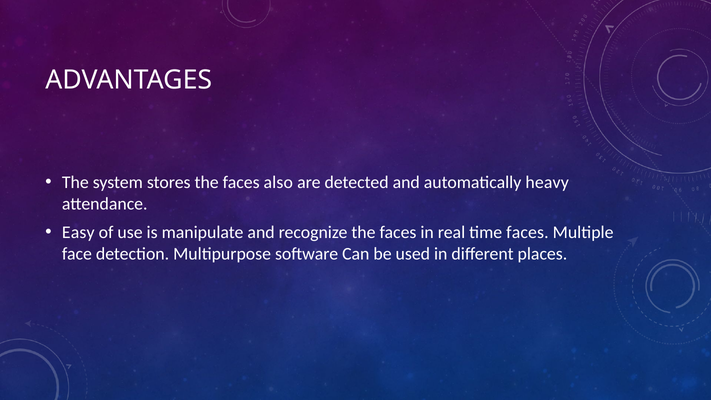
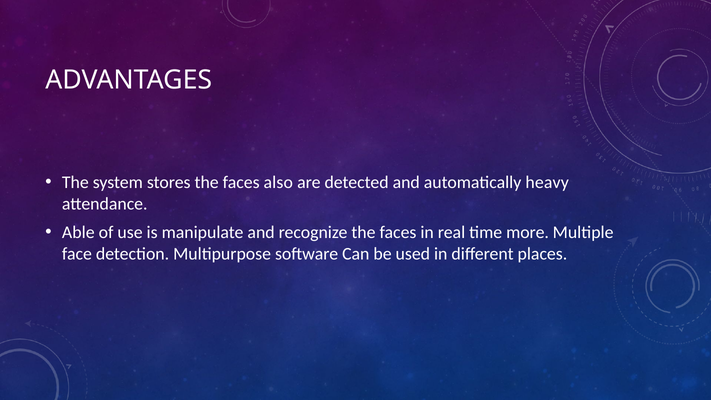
Easy: Easy -> Able (78, 233)
time faces: faces -> more (528, 233)
